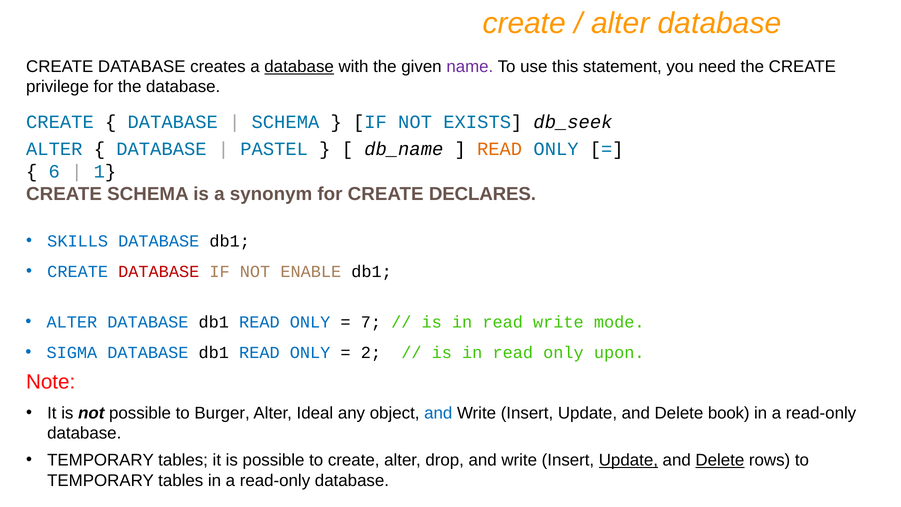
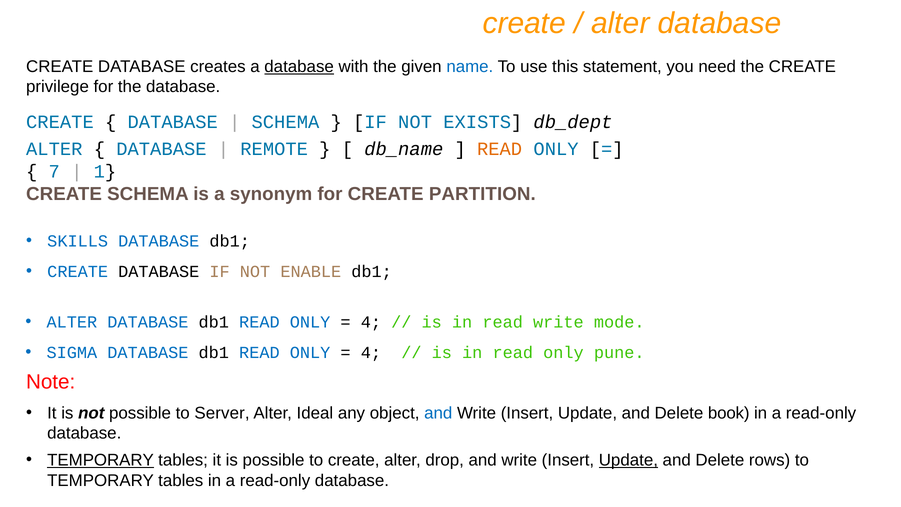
name colour: purple -> blue (470, 67)
db_seek: db_seek -> db_dept (573, 122)
PASTEL: PASTEL -> REMOTE (274, 149)
6: 6 -> 7 (54, 172)
DECLARES: DECLARES -> PARTITION (482, 194)
DATABASE colour: red -> black (159, 271)
7: 7 -> 4 (371, 322)
2: 2 -> 4 (371, 352)
upon: upon -> pune (619, 352)
Burger: Burger -> Server (222, 413)
TEMPORARY underline: none -> present (101, 460)
Delete underline: present -> none (720, 460)
